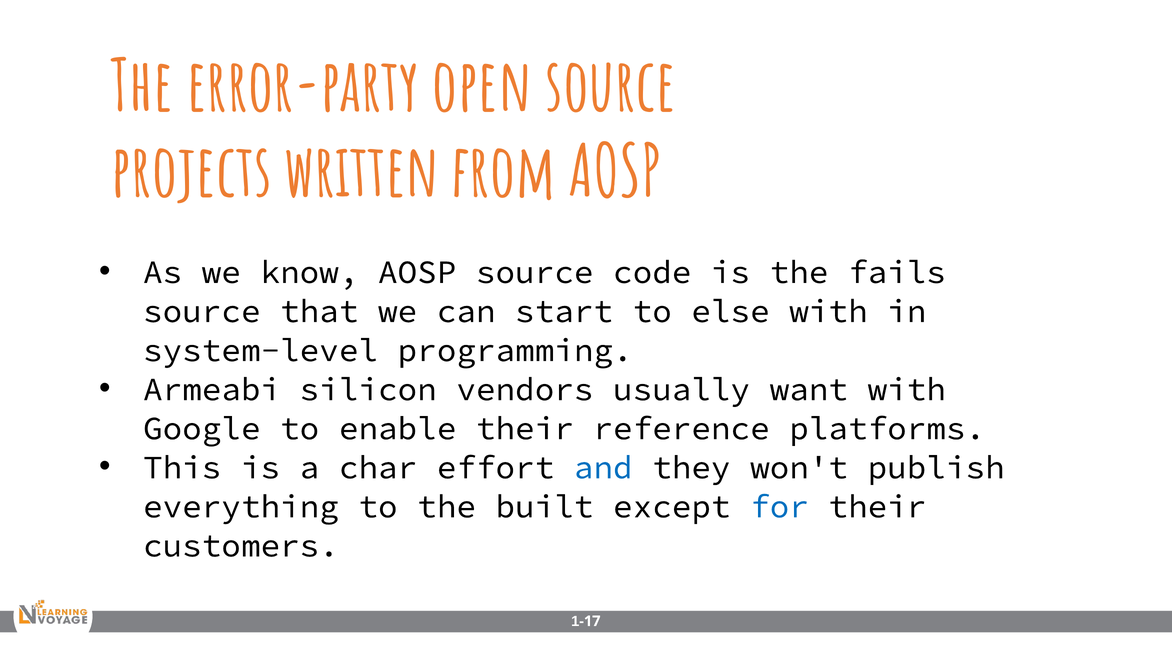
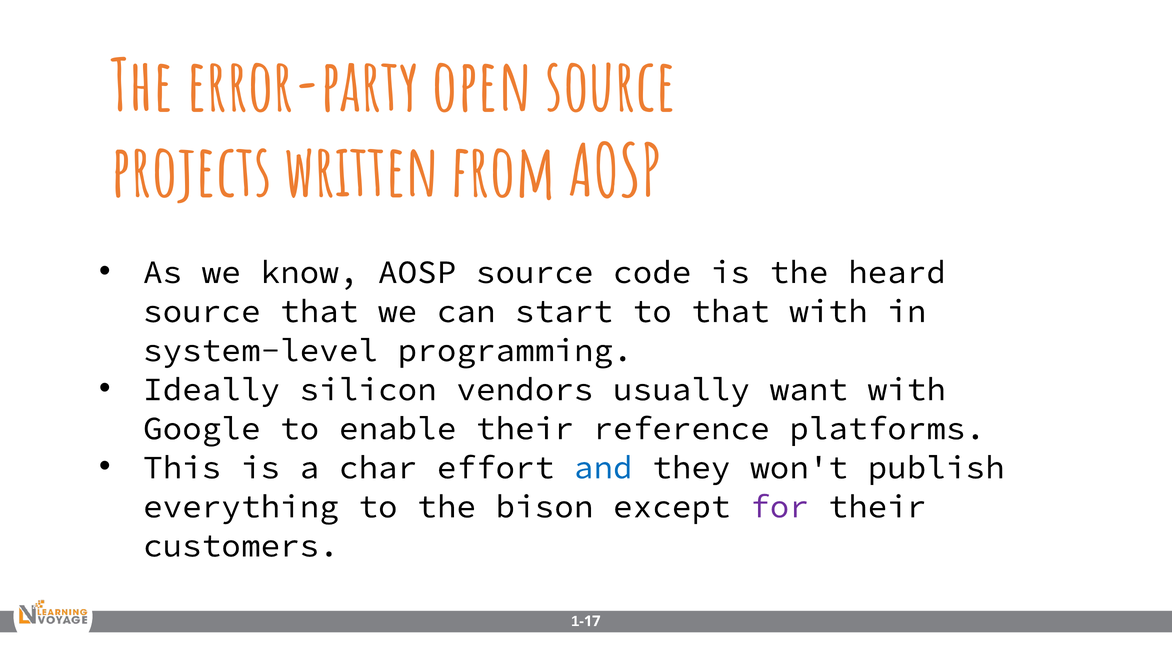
fails: fails -> heard (897, 272)
to else: else -> that (731, 311)
Armeabi: Armeabi -> Ideally (212, 390)
built: built -> bison (544, 507)
for colour: blue -> purple (780, 507)
